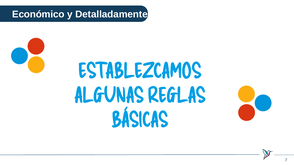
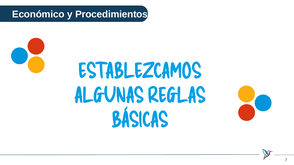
Detalladamente: Detalladamente -> Procedimientos (112, 14)
